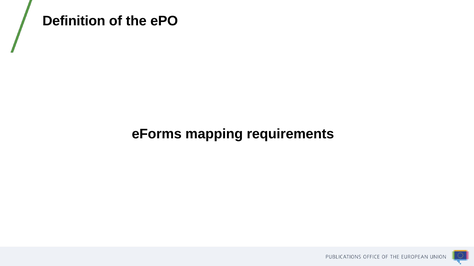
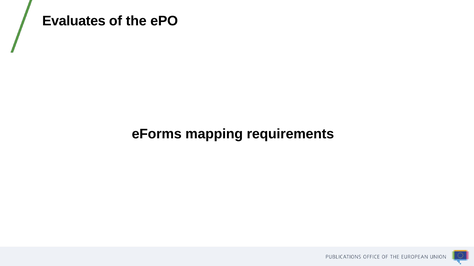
Definition: Definition -> Evaluates (74, 21)
